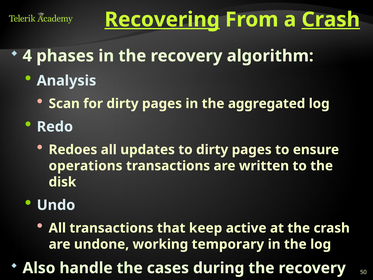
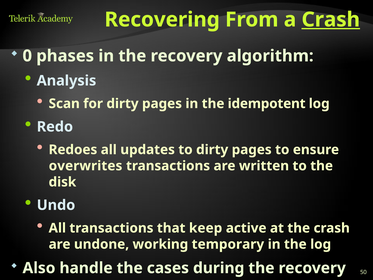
Recovering underline: present -> none (162, 20)
4: 4 -> 0 (27, 56)
aggregated: aggregated -> idempotent (267, 104)
operations: operations -> overwrites (86, 166)
